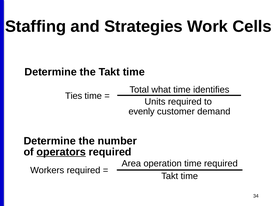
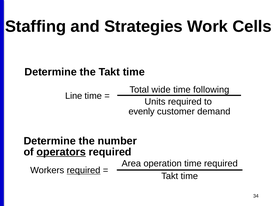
what: what -> wide (161, 90)
identifies: identifies -> following (211, 90)
Ties: Ties -> Line (74, 96)
required underline: none -> present (84, 170)
